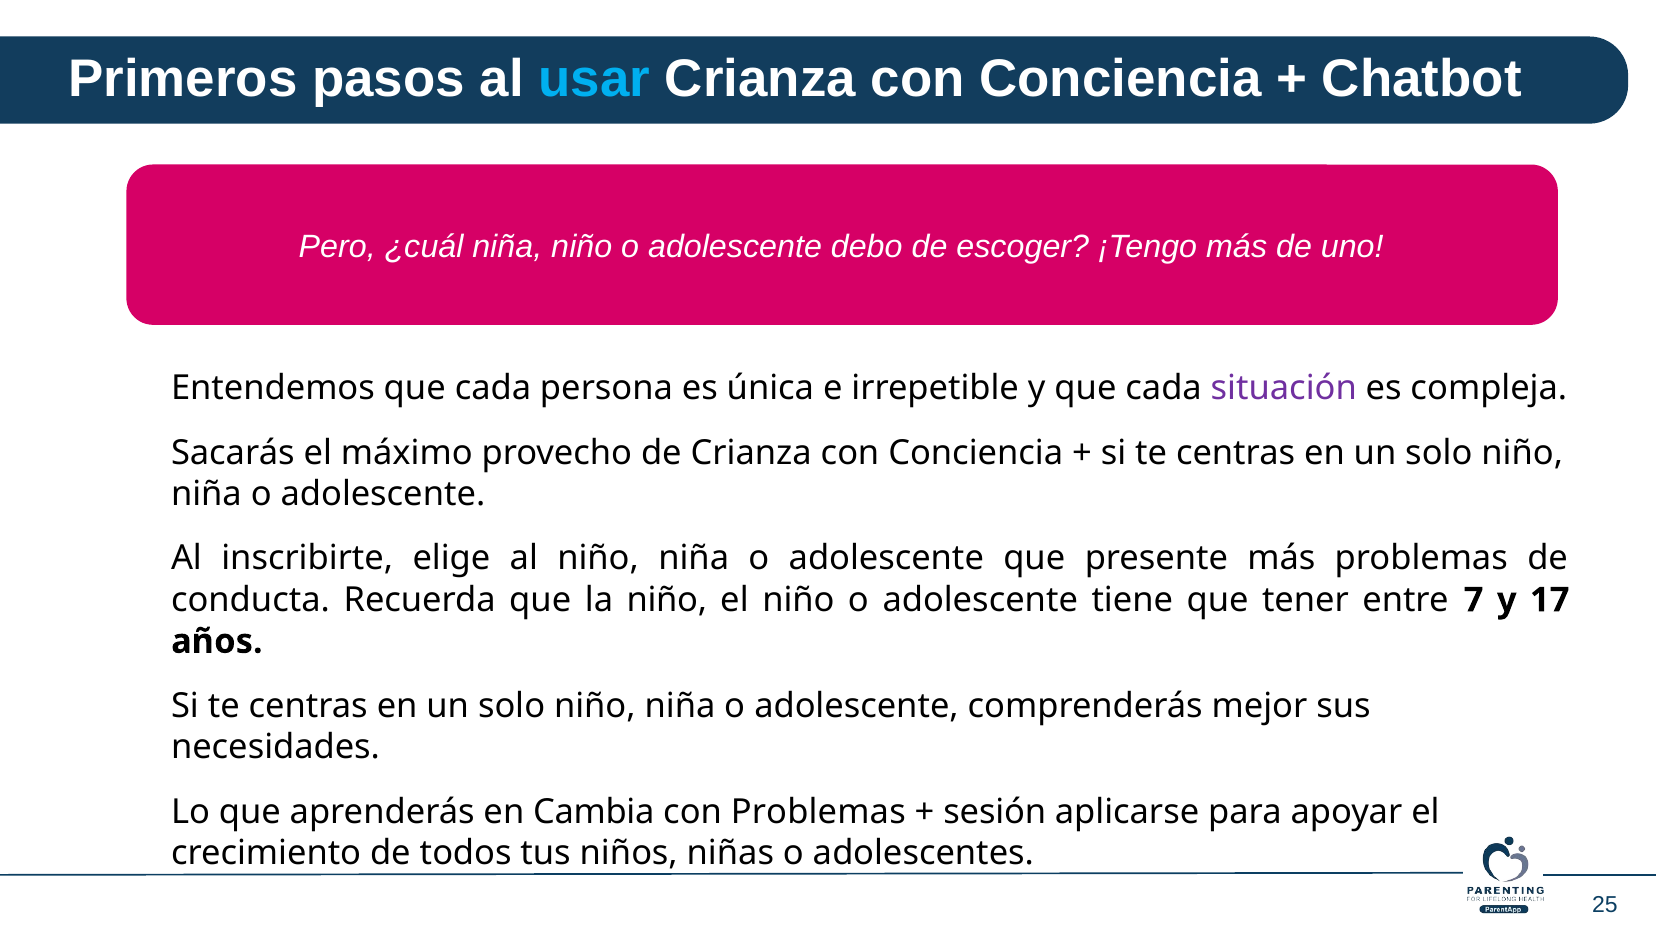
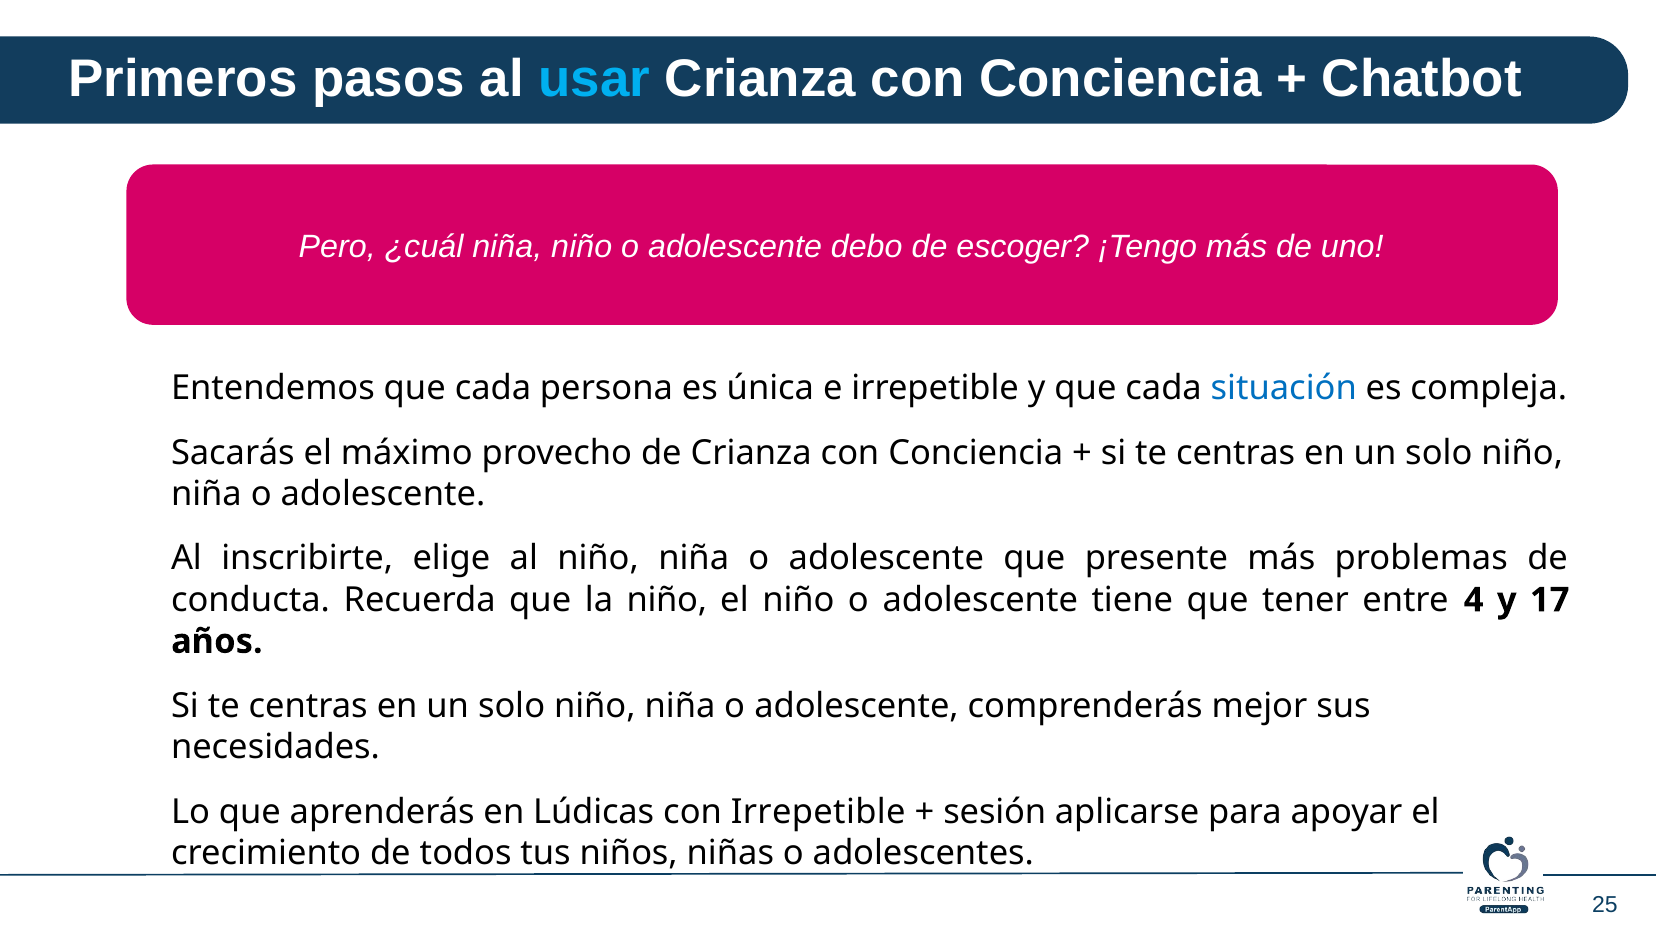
situación colour: purple -> blue (1284, 388)
7: 7 -> 4 (1474, 600)
Cambia: Cambia -> Lúdicas (594, 811)
con Problemas: Problemas -> Irrepetible (818, 811)
